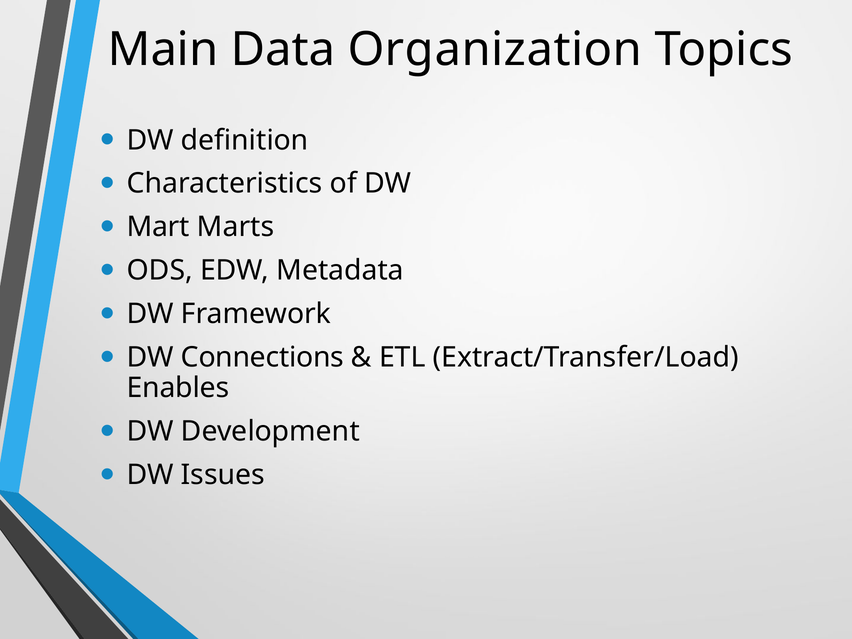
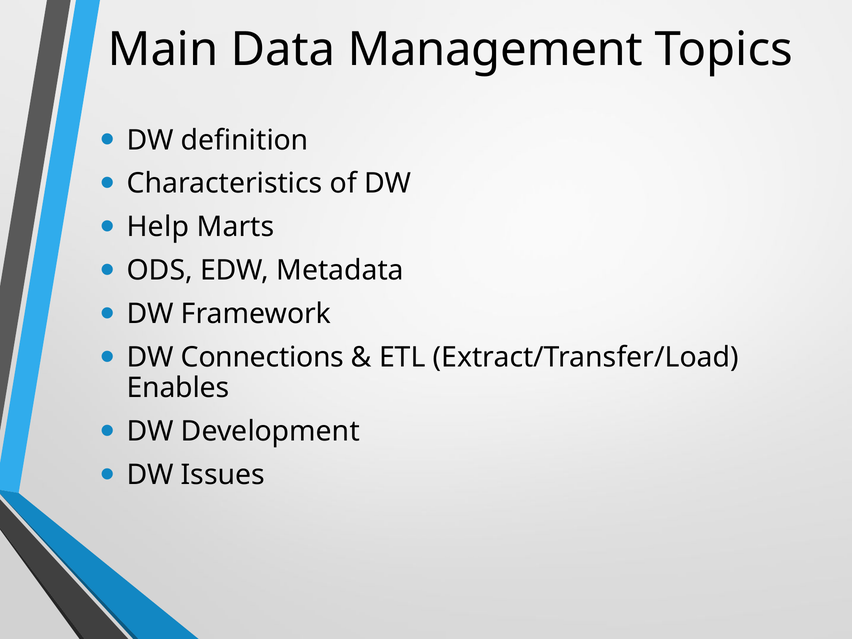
Organization: Organization -> Management (495, 49)
Mart: Mart -> Help (158, 227)
